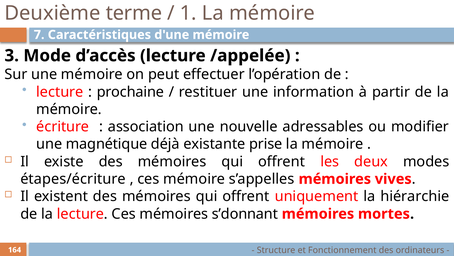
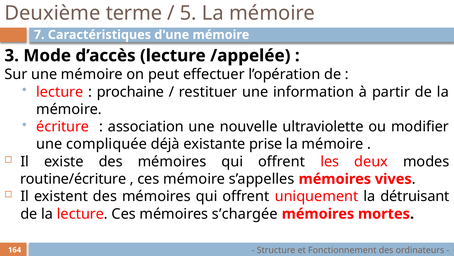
1: 1 -> 5 (188, 13)
adressables: adressables -> ultraviolette (323, 126)
magnétique: magnétique -> compliquée (106, 144)
étapes/écriture: étapes/écriture -> routine/écriture (73, 179)
hiérarchie: hiérarchie -> détruisant (415, 196)
s’donnant: s’donnant -> s’chargée (245, 213)
